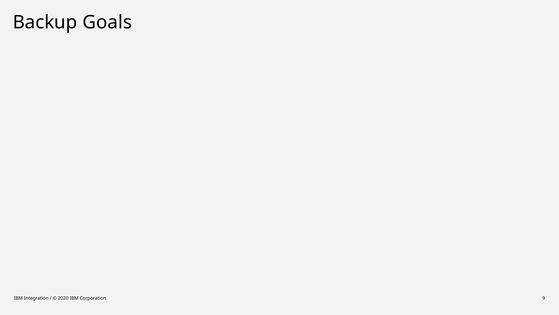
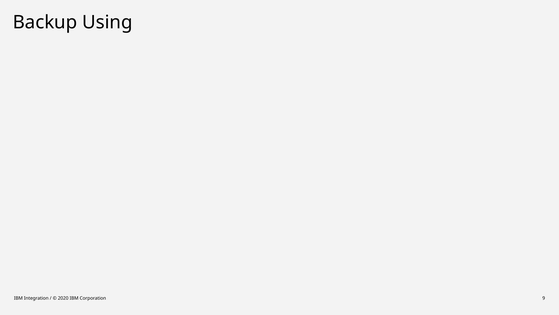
Goals: Goals -> Using (107, 22)
